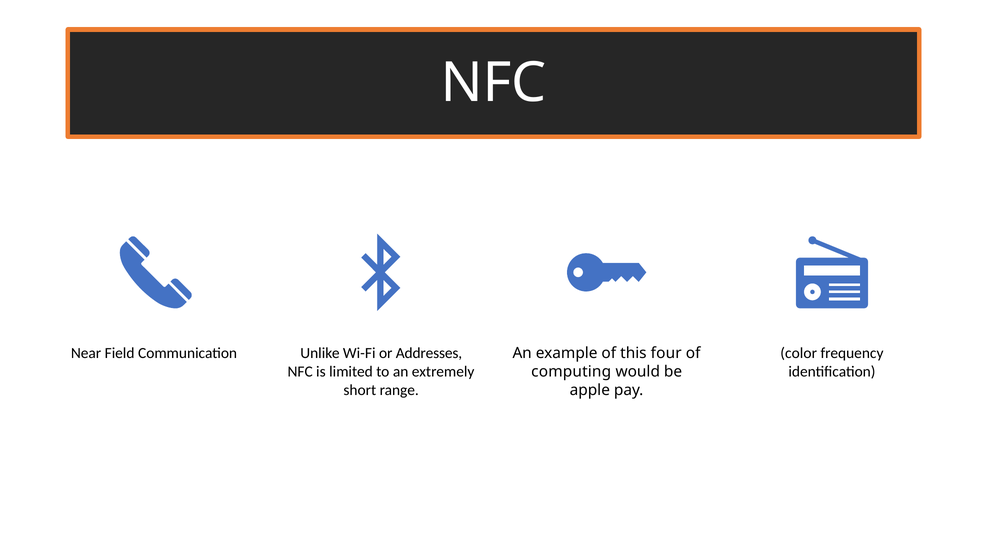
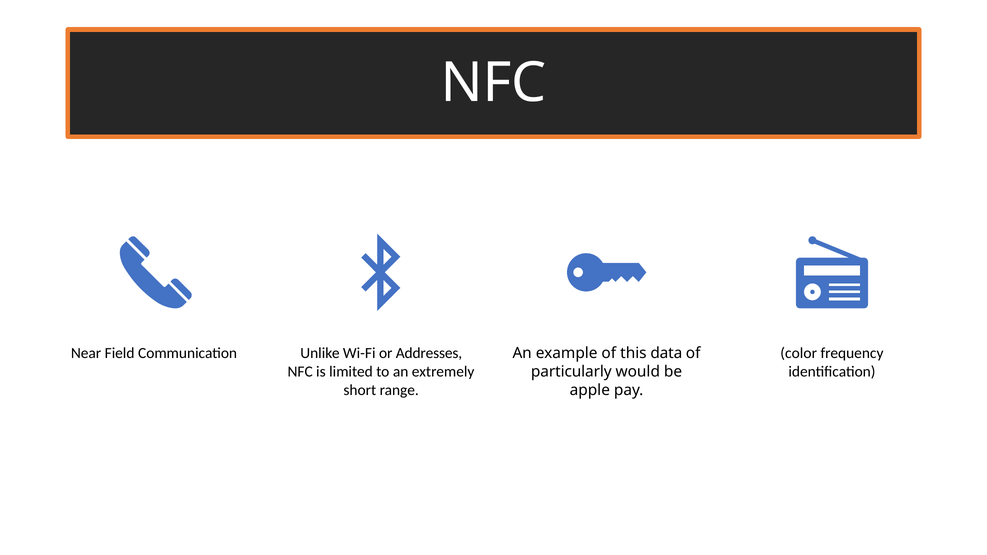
four: four -> data (666, 353)
computing: computing -> particularly (571, 372)
